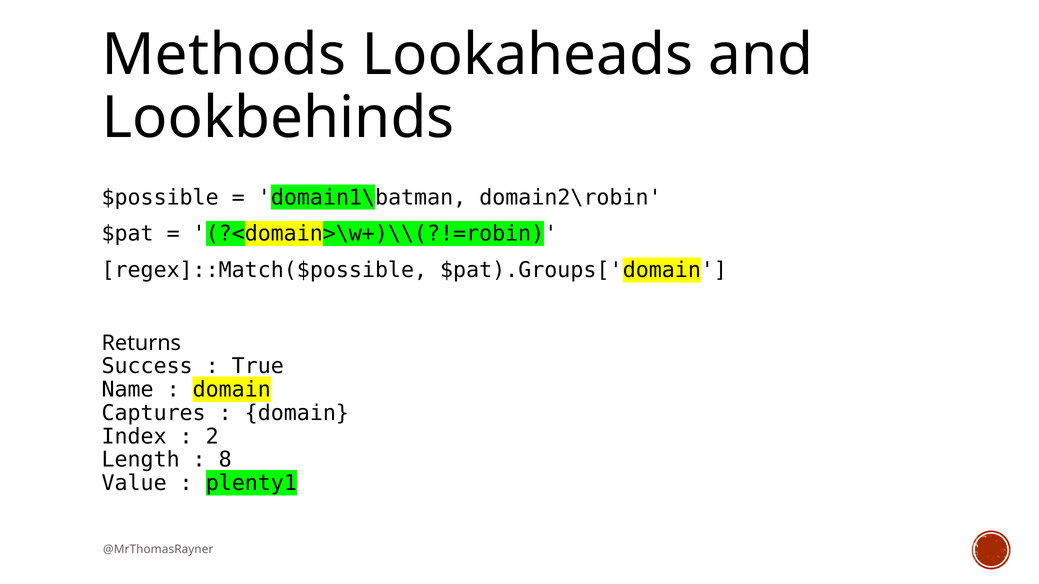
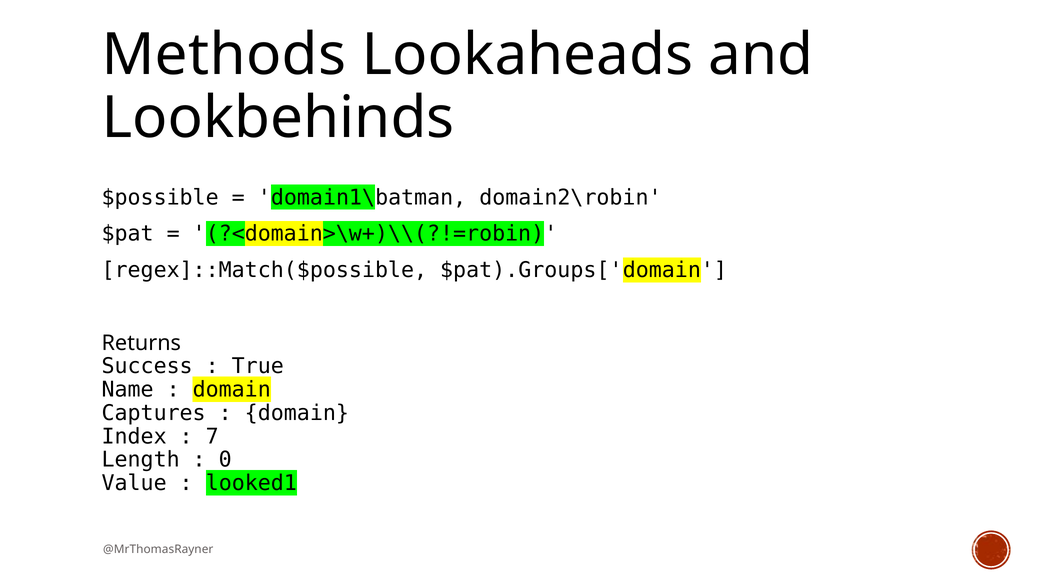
2: 2 -> 7 (212, 437)
8: 8 -> 0 (225, 460)
plenty1: plenty1 -> looked1 (251, 484)
